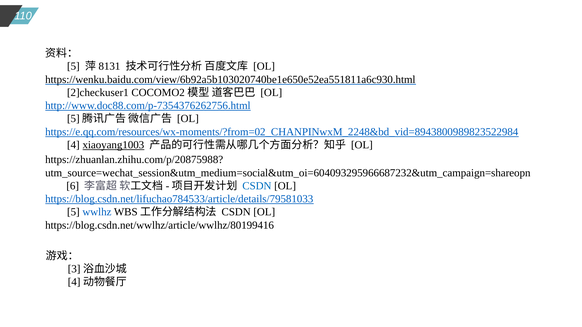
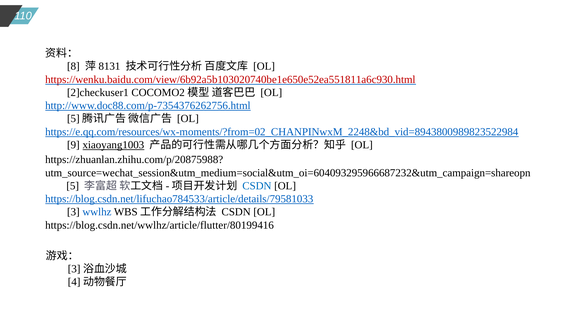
5: 5 -> 8 (73, 66)
https://wenku.baidu.com/view/6b92a5b103020740be1e650e52ea551811a6c930.html colour: black -> red (230, 80)
4: 4 -> 9 (73, 145)
6: 6 -> 5 (73, 186)
5: 5 -> 3 (73, 212)
https://blog.csdn.net/wwlhz/article/wwlhz/80199416: https://blog.csdn.net/wwlhz/article/wwlhz/80199416 -> https://blog.csdn.net/wwlhz/article/flutter/80199416 (160, 225)
